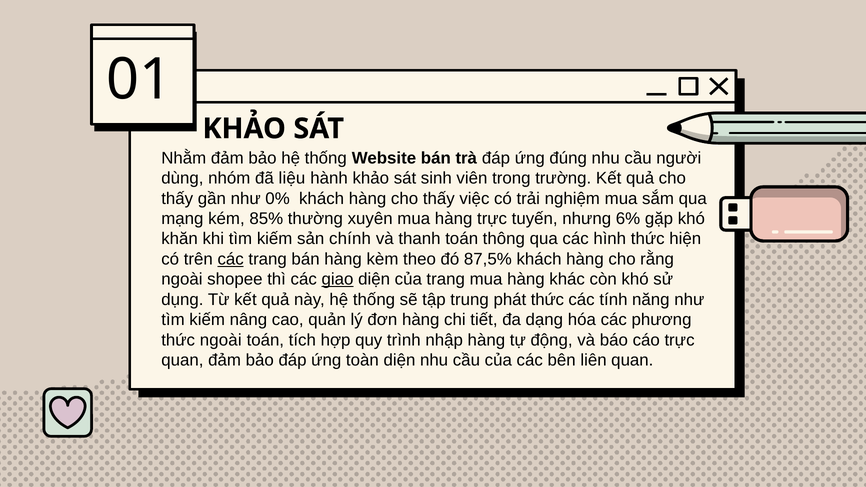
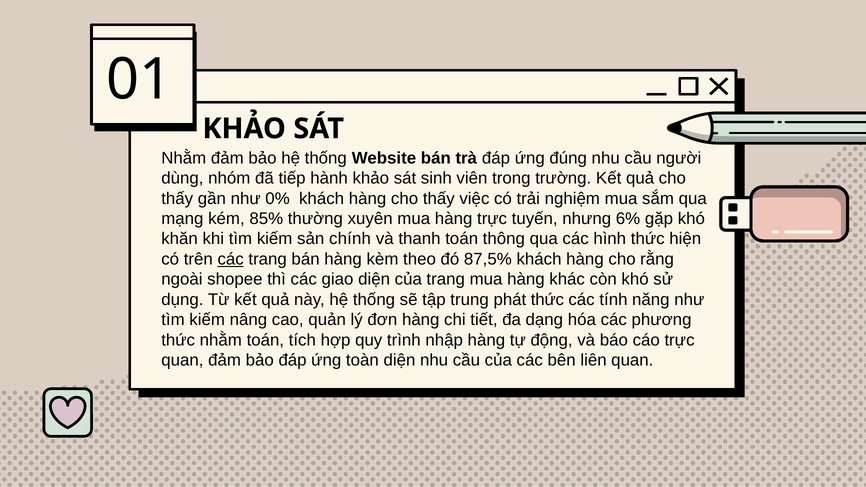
liệu: liệu -> tiếp (292, 178)
giao underline: present -> none (337, 279)
thức ngoài: ngoài -> nhằm (221, 340)
